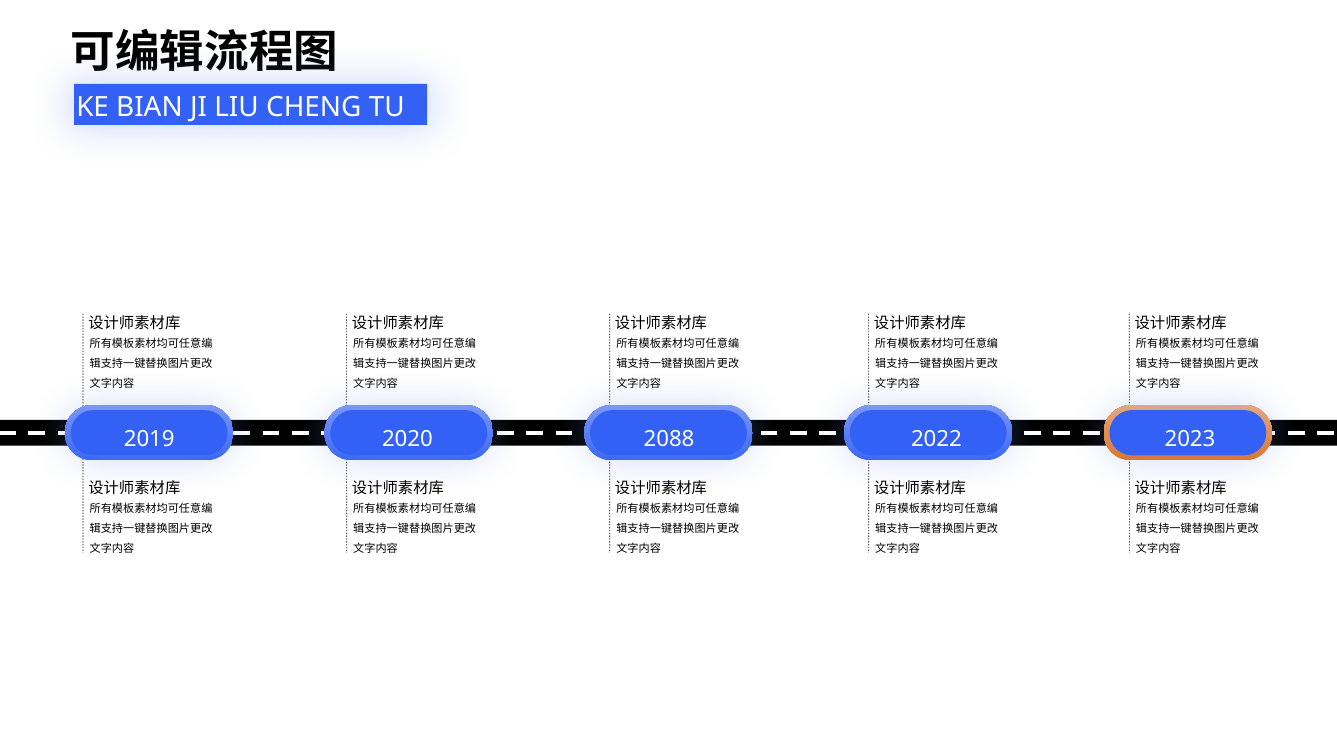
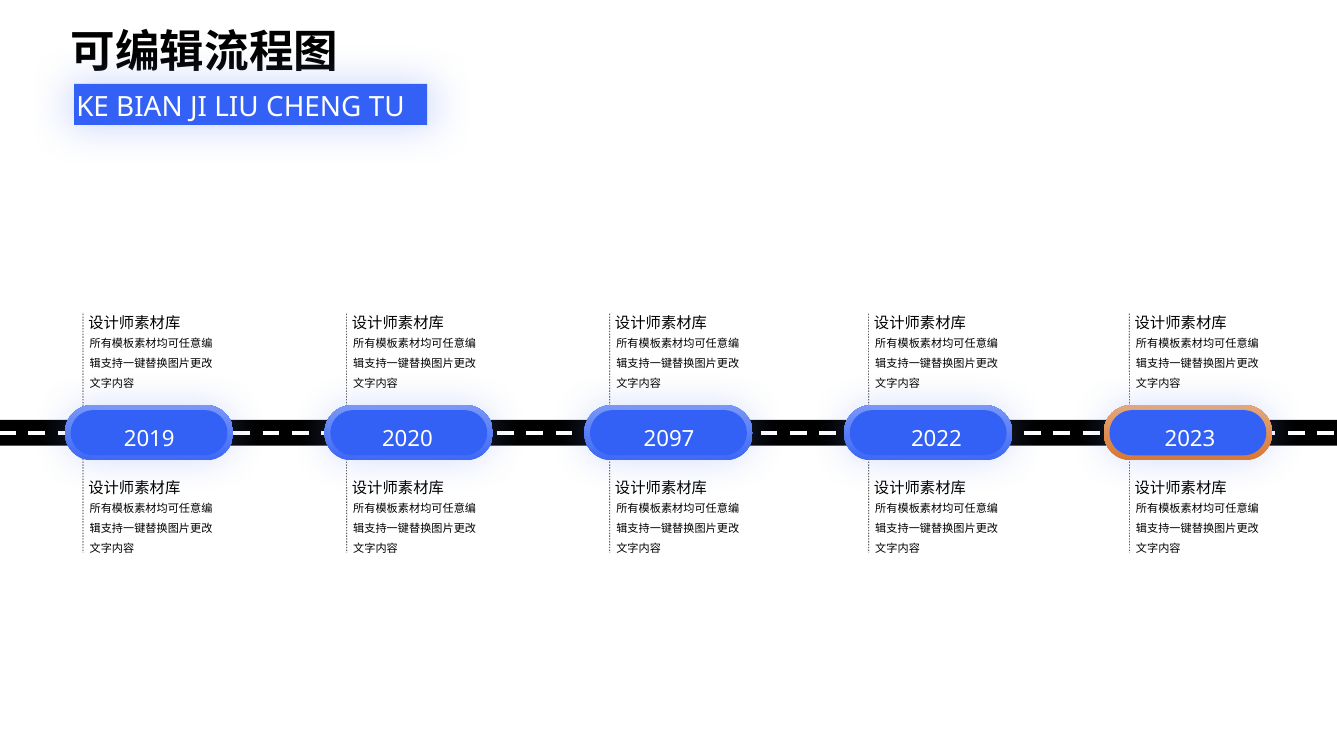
2088: 2088 -> 2097 (669, 439)
